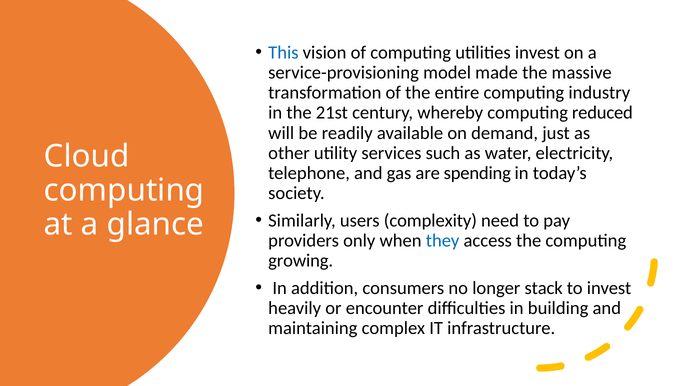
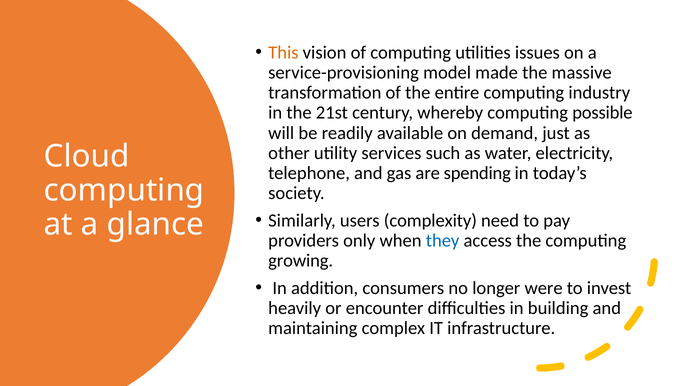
This colour: blue -> orange (283, 52)
utilities invest: invest -> issues (537, 52)
reduced: reduced -> possible (602, 113)
stack: stack -> were (544, 288)
